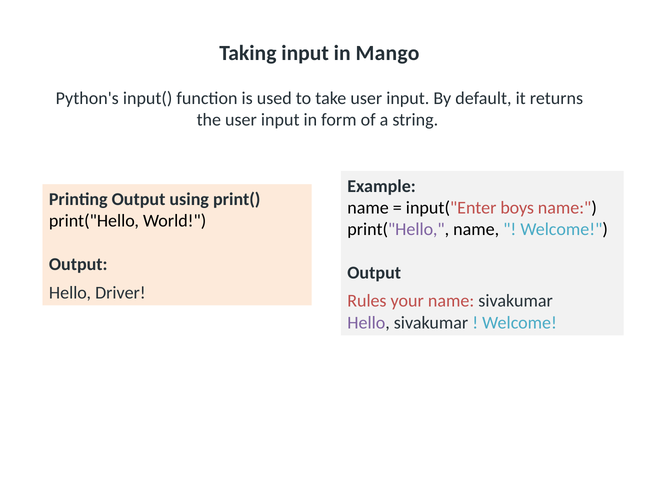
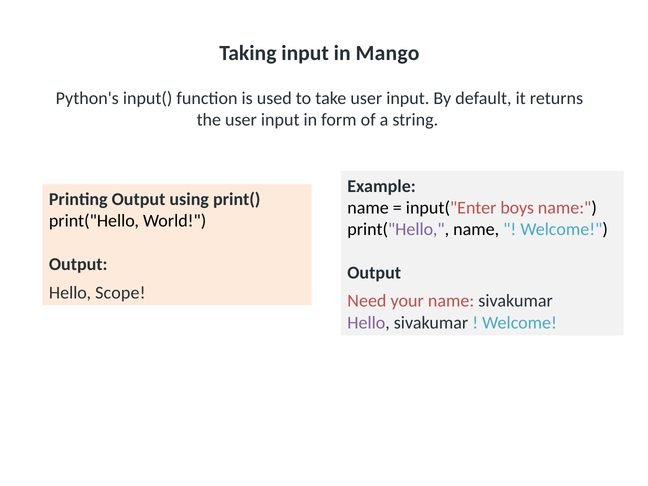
Driver: Driver -> Scope (120, 293)
Rules: Rules -> Need (367, 301)
